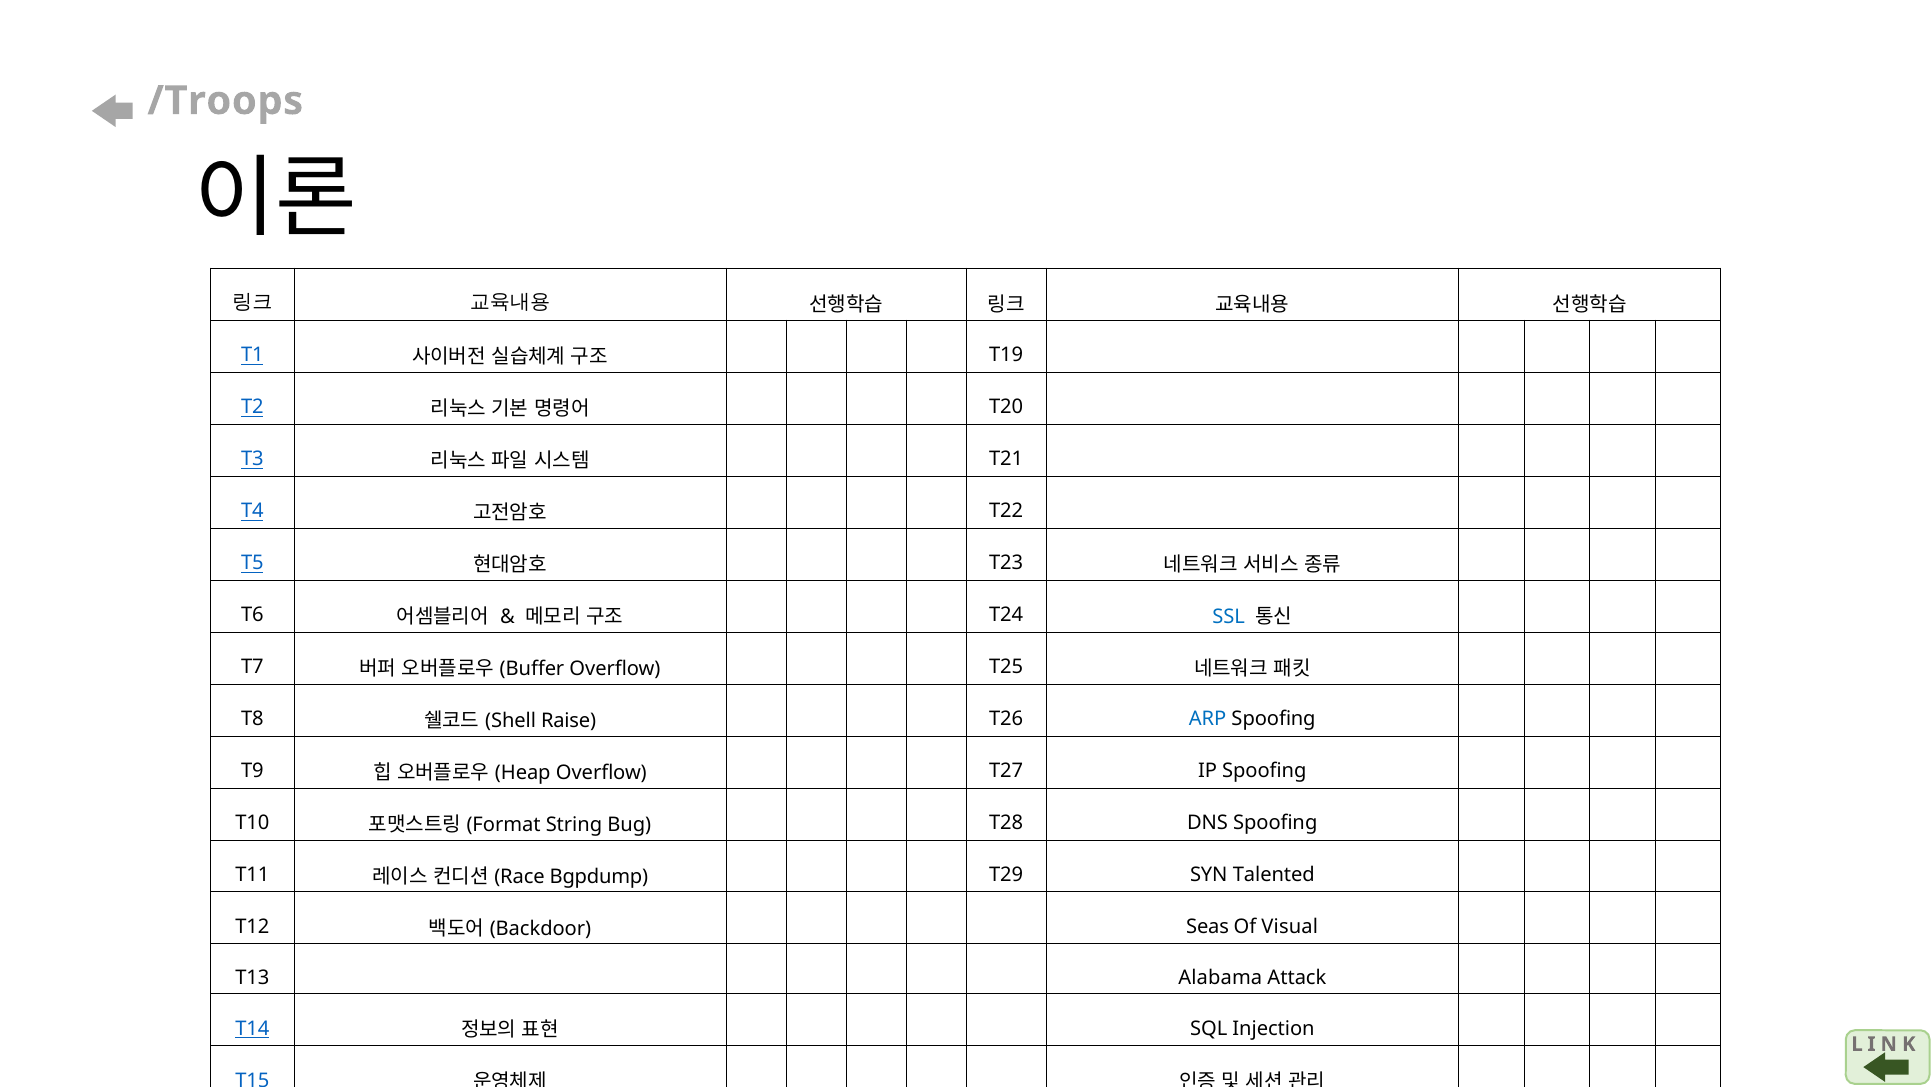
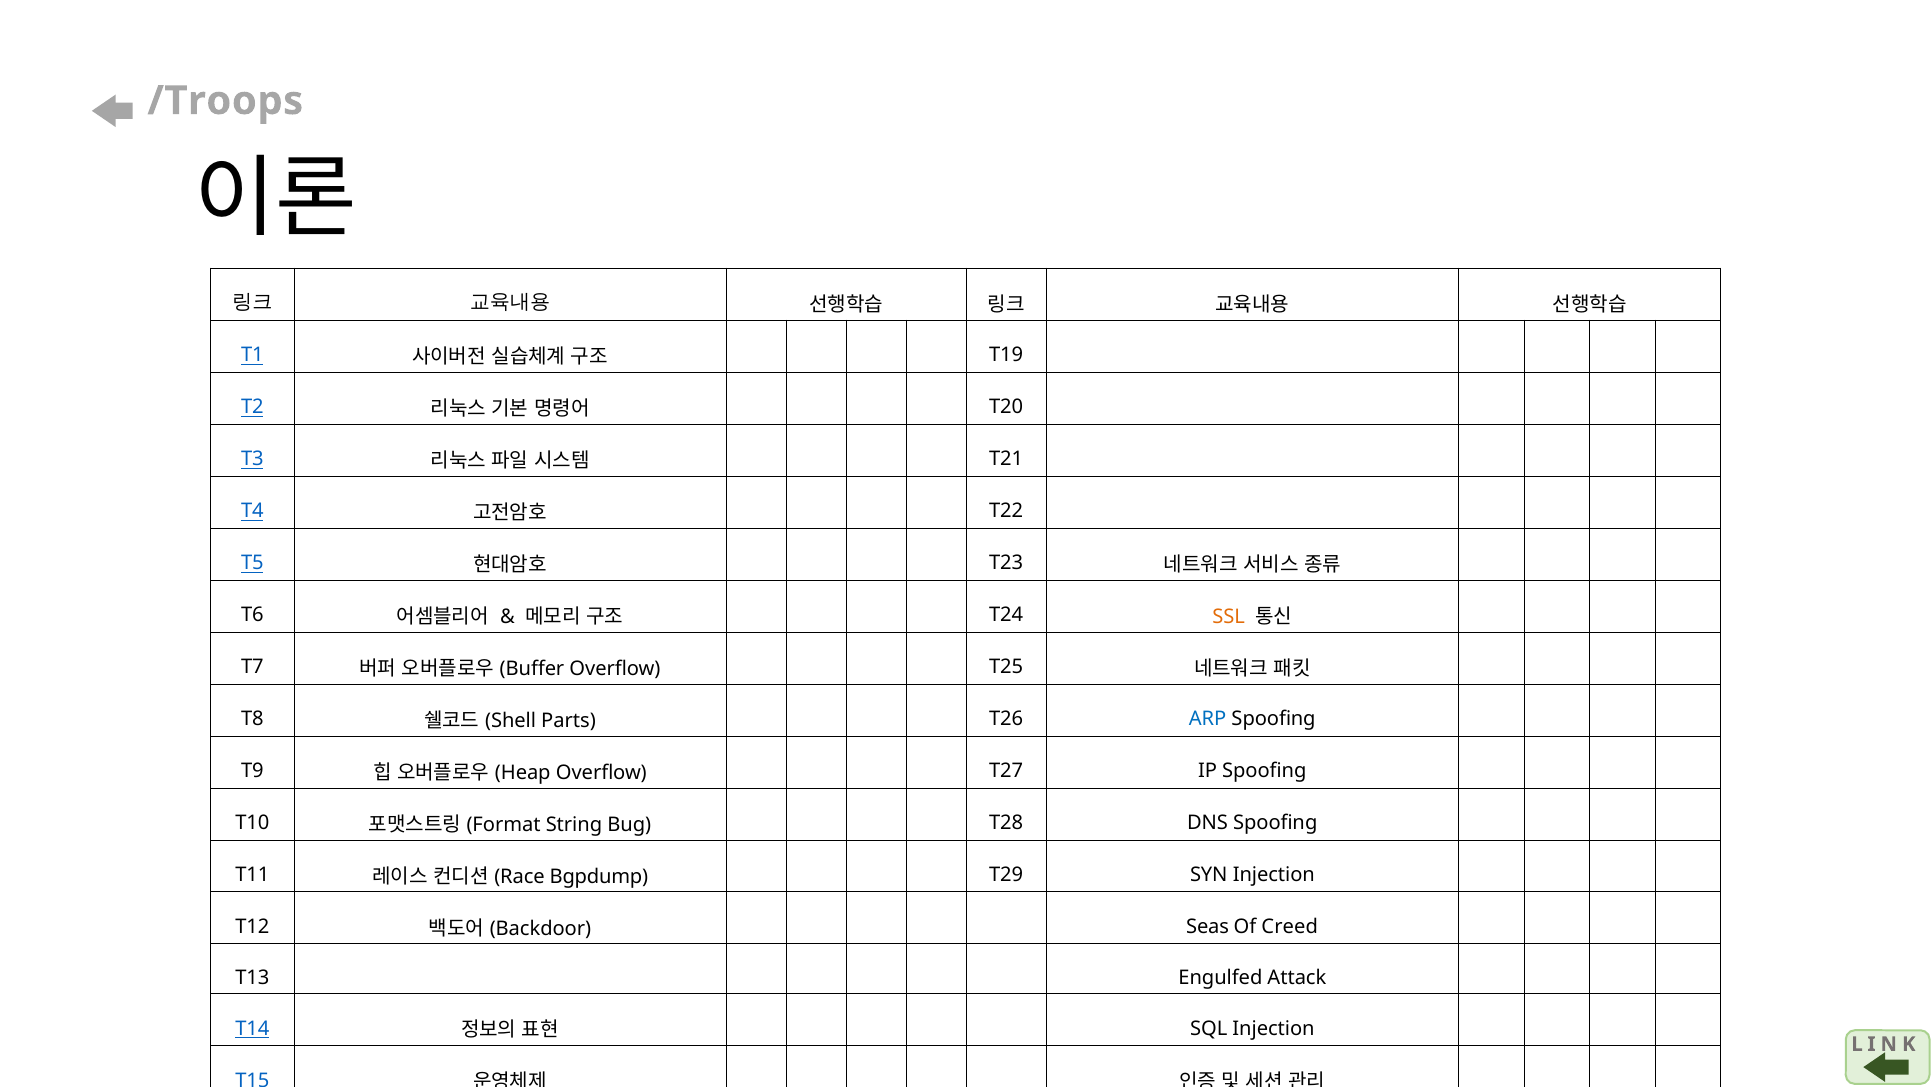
SSL colour: blue -> orange (1229, 616)
Raise: Raise -> Parts (568, 720)
SYN Talented: Talented -> Injection (1274, 875)
Visual: Visual -> Creed (1290, 927)
Alabama: Alabama -> Engulfed (1220, 978)
